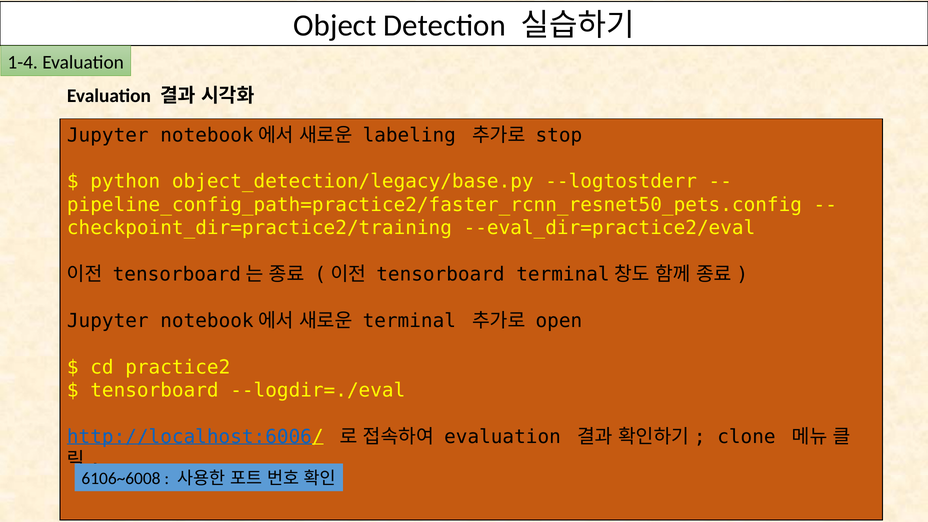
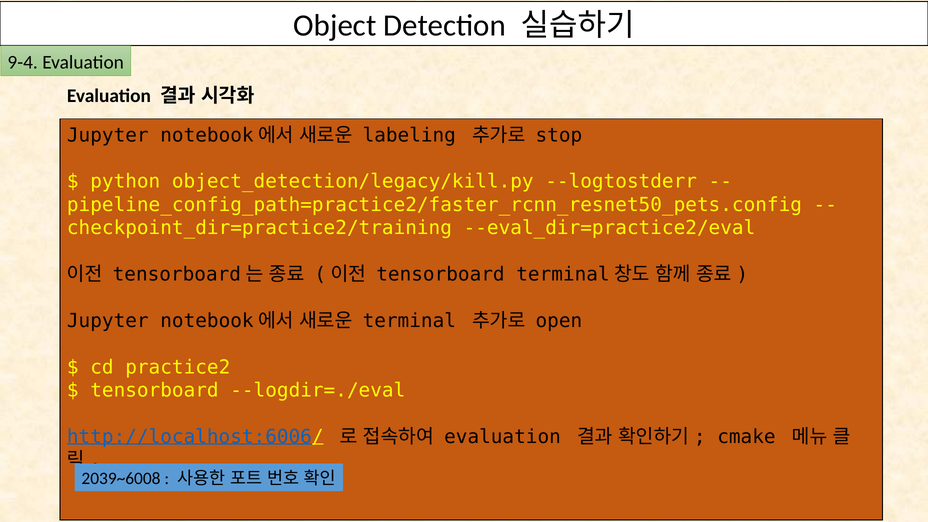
1-4: 1-4 -> 9-4 (23, 62)
object_detection/legacy/base.py: object_detection/legacy/base.py -> object_detection/legacy/kill.py (353, 182)
clone: clone -> cmake (746, 437)
6106~6008: 6106~6008 -> 2039~6008 (121, 479)
